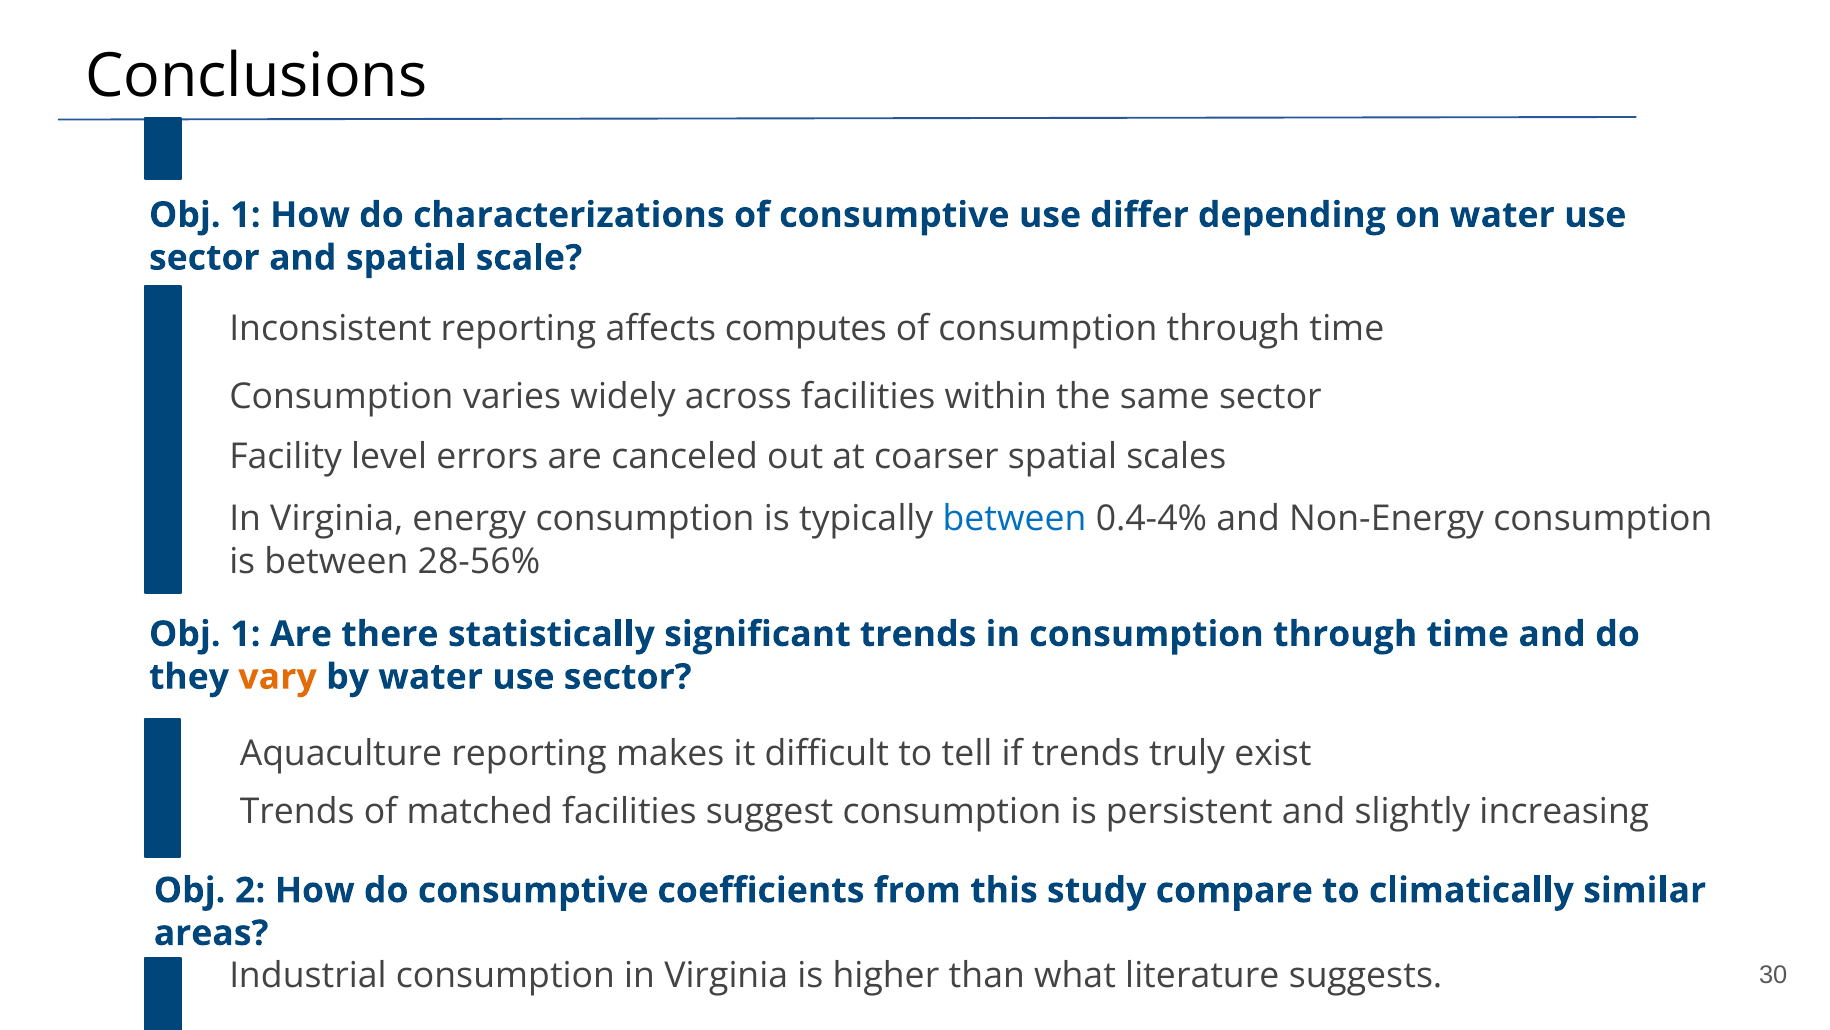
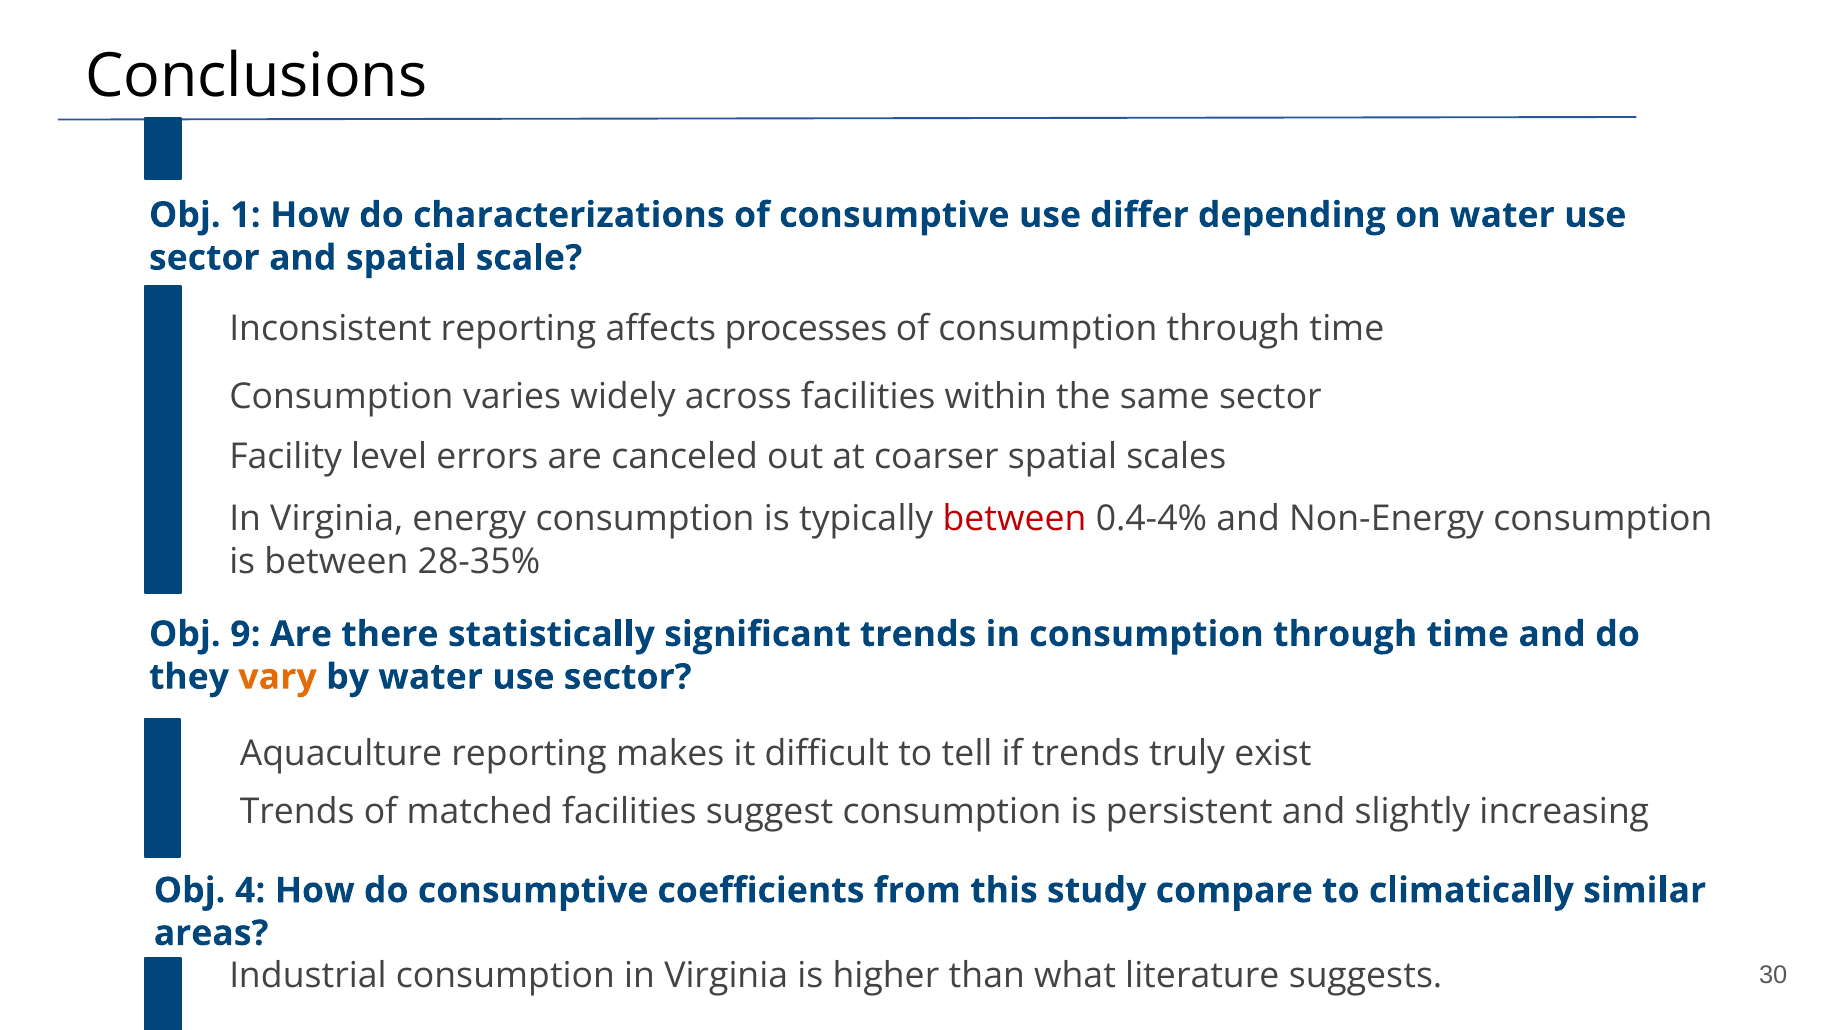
computes: computes -> processes (806, 328)
between colour: blue -> red (1015, 519)
28-56%: 28-56% -> 28-35% (479, 561)
1: 1 -> 9 (245, 634)
2: 2 -> 4 (250, 890)
